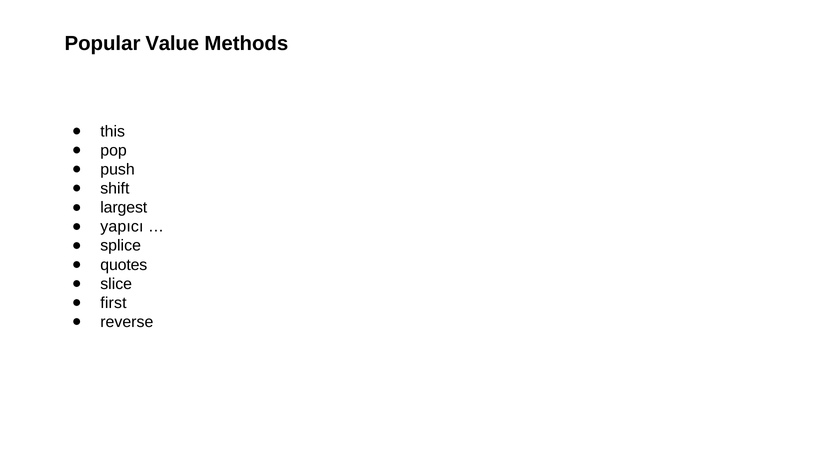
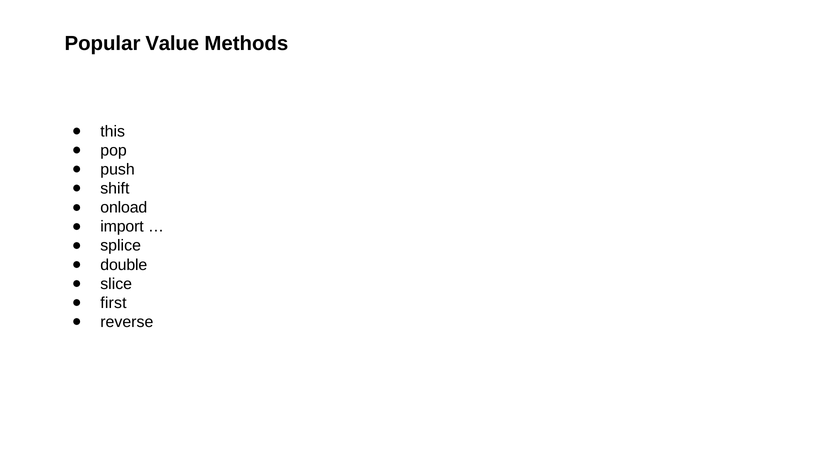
largest: largest -> onload (124, 208)
yapıcı: yapıcı -> import (122, 227)
quotes: quotes -> double (124, 265)
